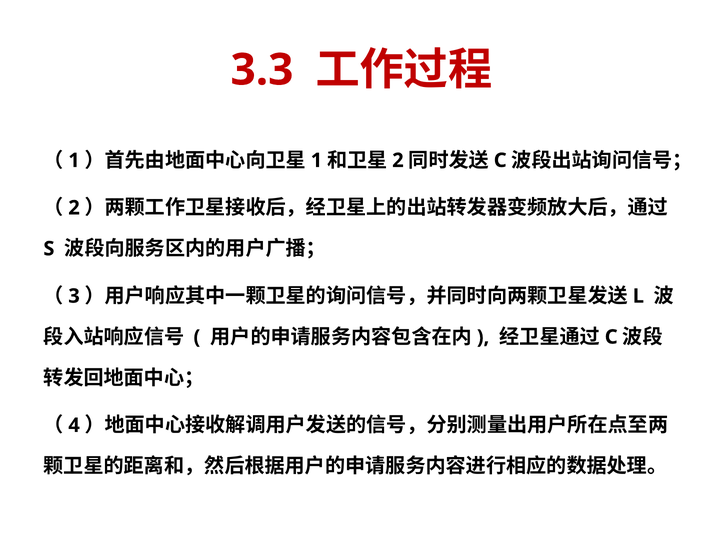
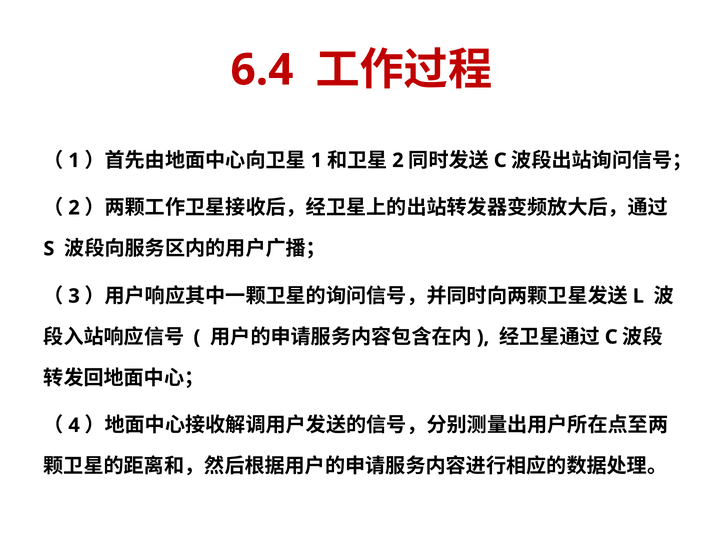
3.3: 3.3 -> 6.4 (262, 70)
